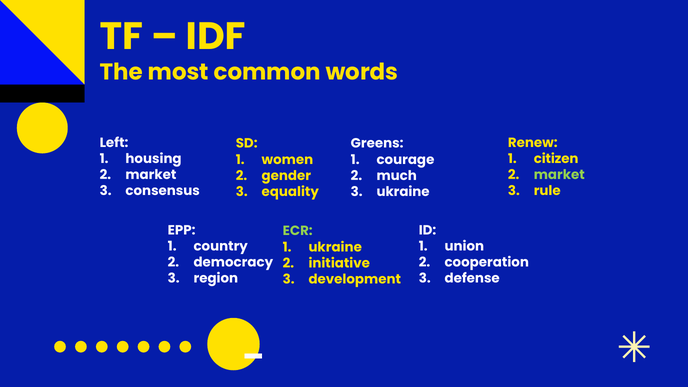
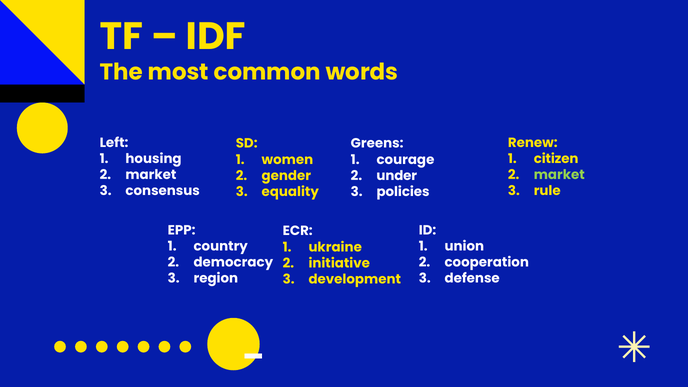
much: much -> under (397, 176)
ukraine: ukraine -> policies (403, 192)
ECR colour: light green -> white (298, 231)
